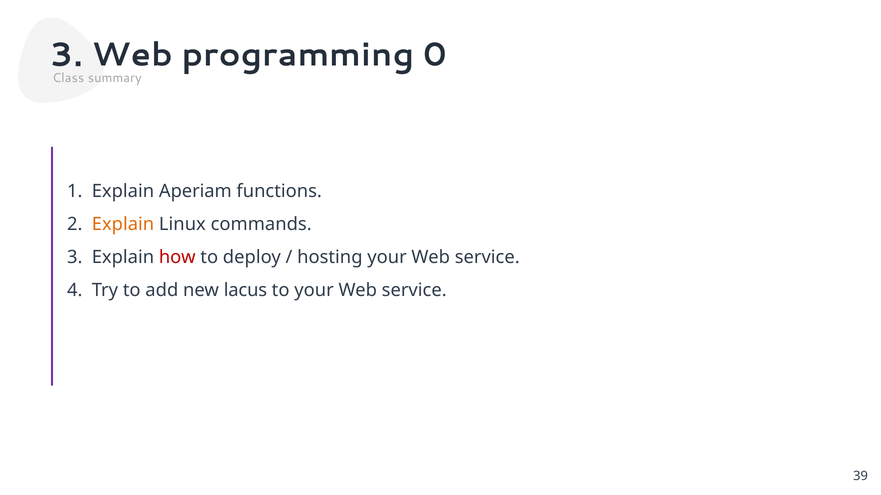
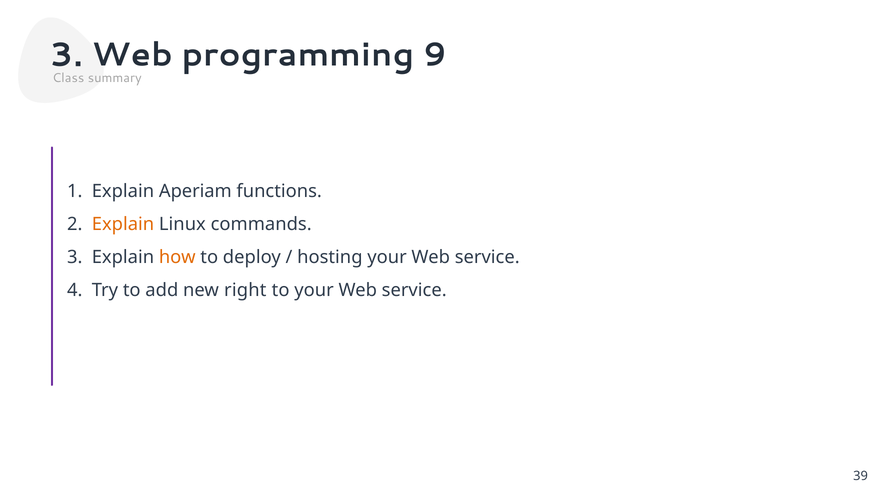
0: 0 -> 9 (435, 55)
how colour: red -> orange (177, 258)
lacus: lacus -> right (245, 291)
